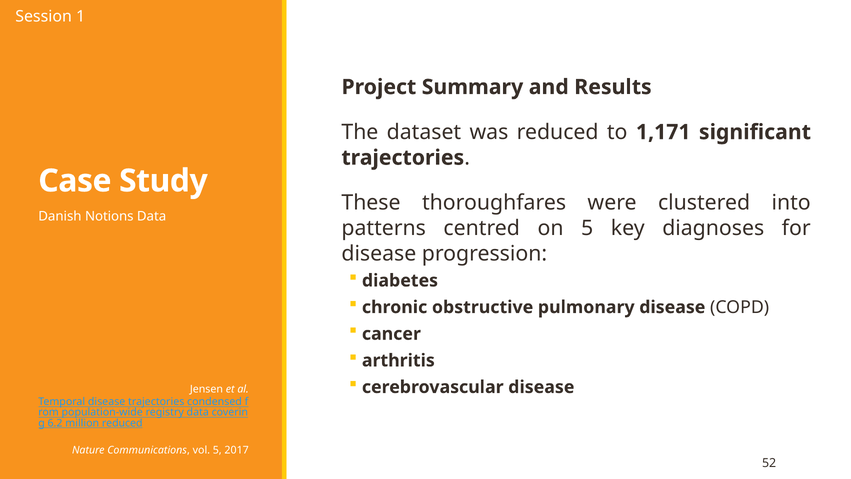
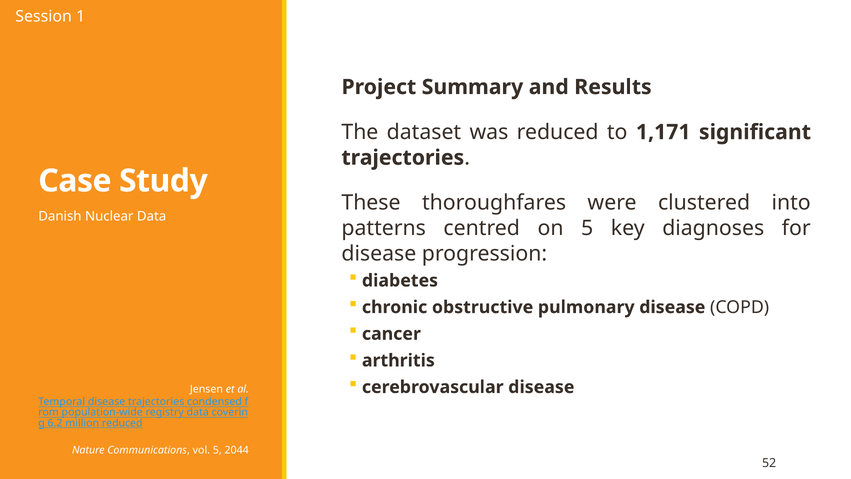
Notions: Notions -> Nuclear (109, 216)
2017: 2017 -> 2044 (237, 450)
